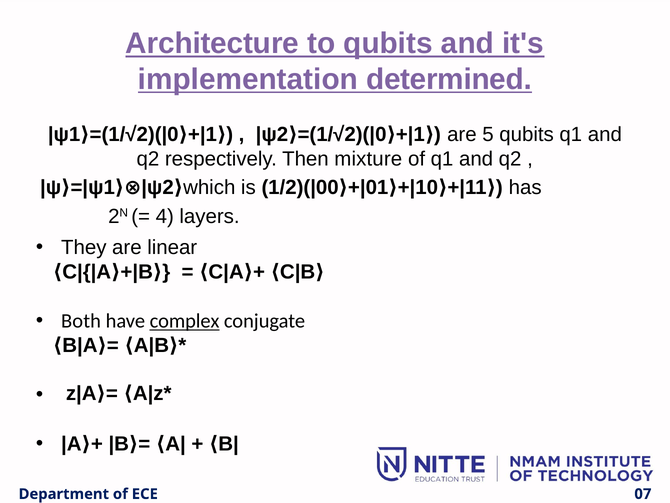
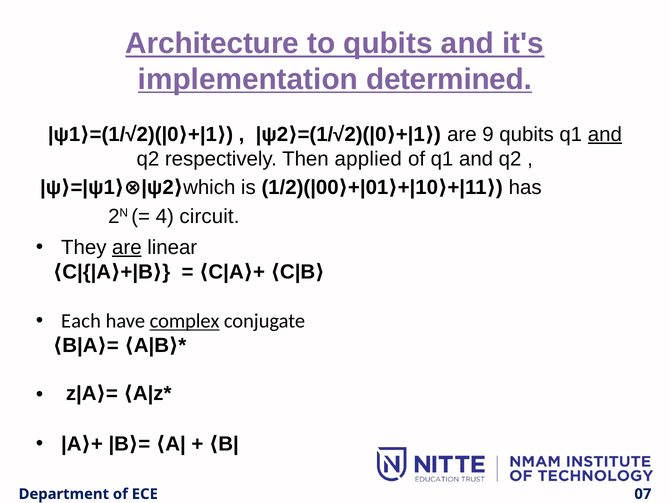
5: 5 -> 9 (488, 134)
and underline: none -> present (605, 134)
mixture: mixture -> applied (368, 159)
layers: layers -> circuit (209, 216)
are underline: none -> present (127, 247)
Both: Both -> Each (81, 321)
